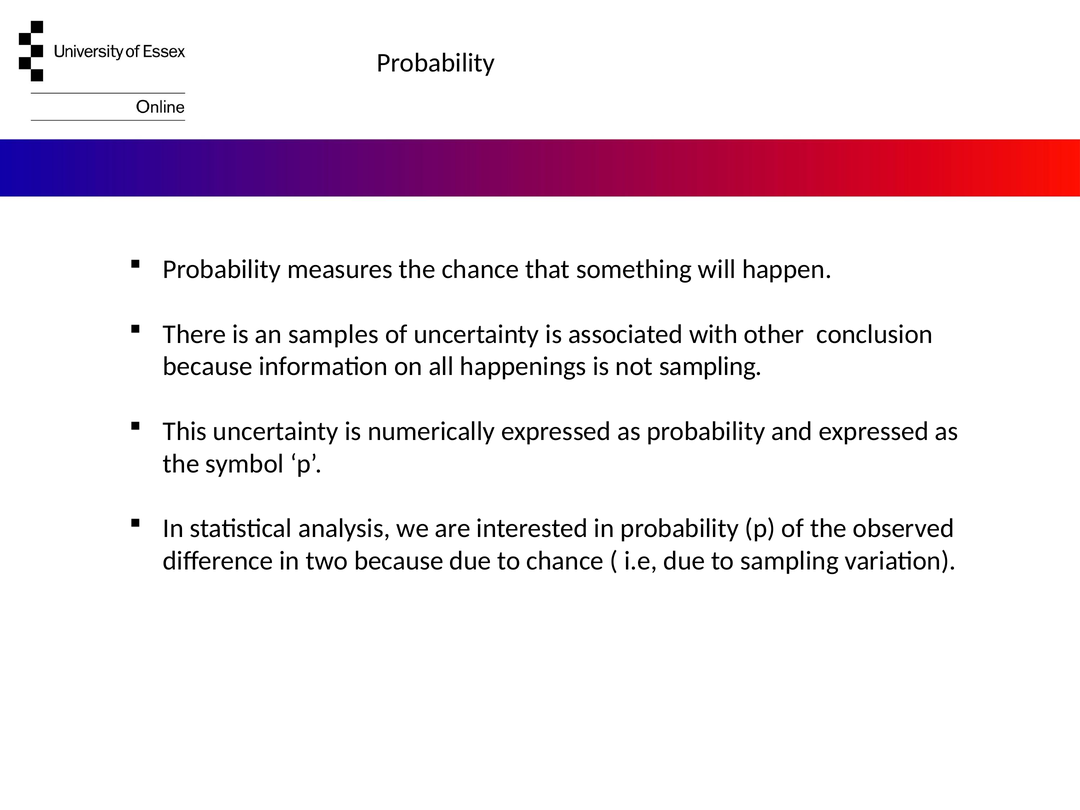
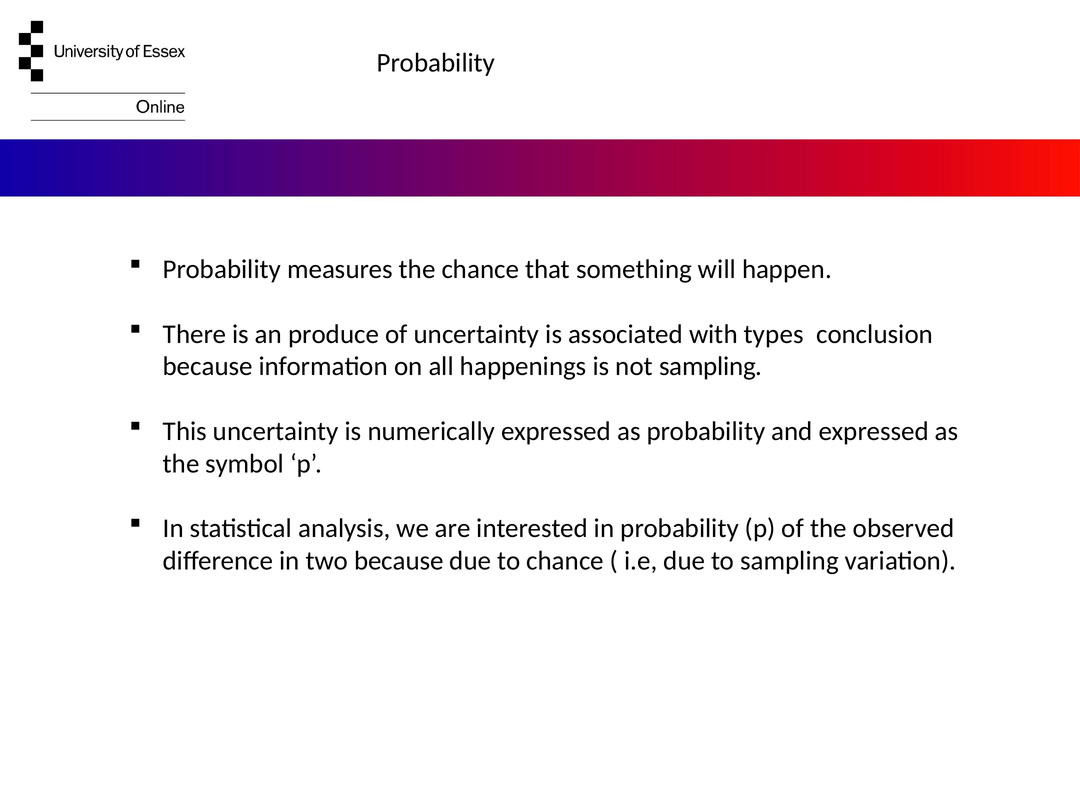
samples: samples -> produce (334, 334)
other: other -> types (774, 334)
